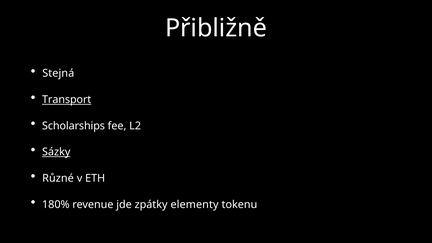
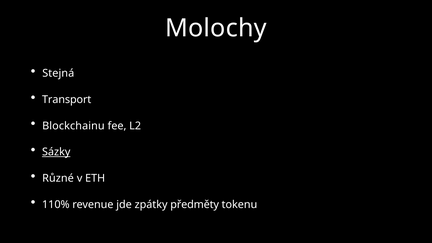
Přibližně: Přibližně -> Molochy (216, 28)
Transport underline: present -> none (67, 100)
Scholarships: Scholarships -> Blockchainu (73, 126)
180%: 180% -> 110% (56, 204)
elementy: elementy -> předměty (195, 204)
